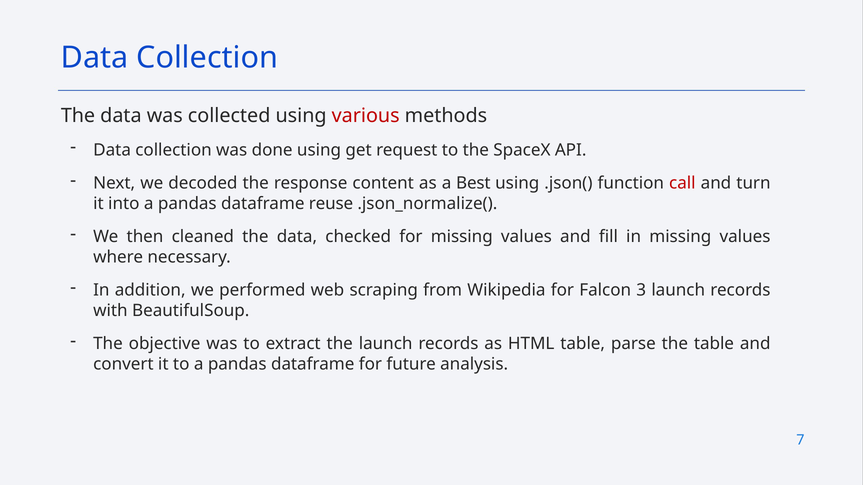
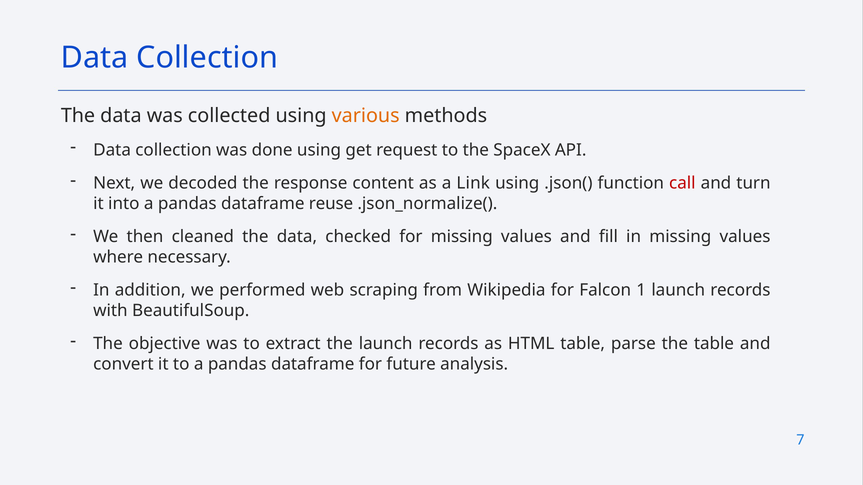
various colour: red -> orange (366, 116)
Best: Best -> Link (473, 183)
3: 3 -> 1 (641, 290)
